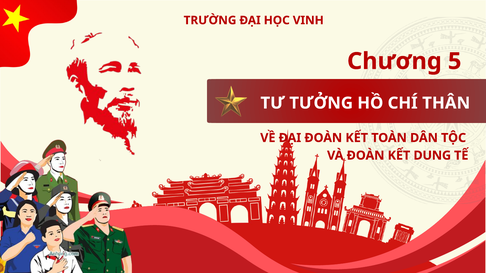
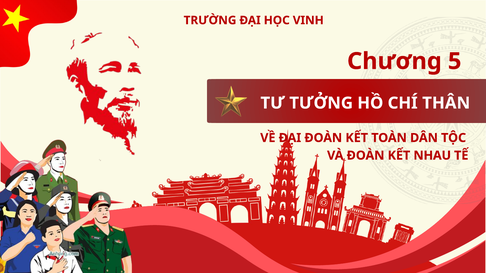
DUNG: DUNG -> NHAU (432, 156)
